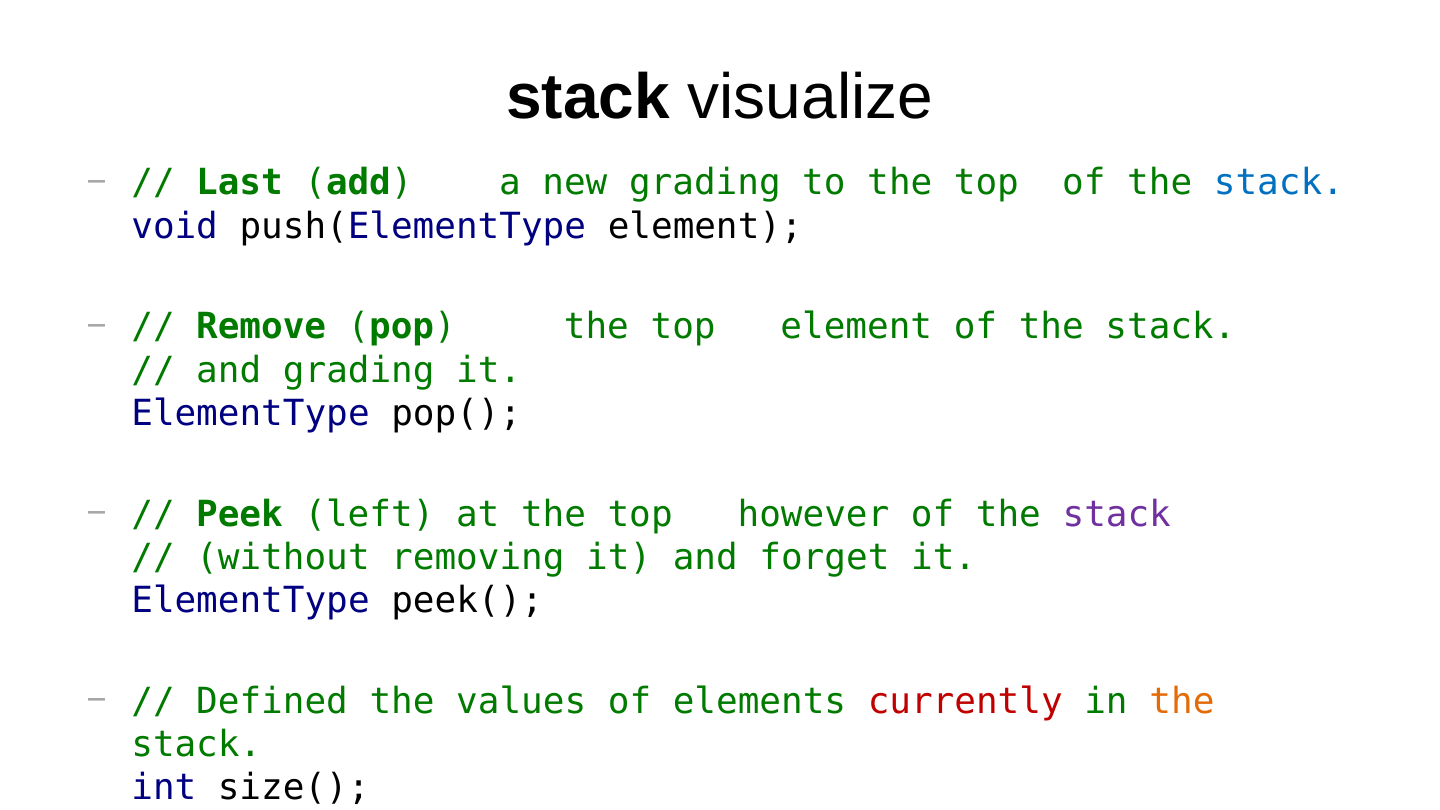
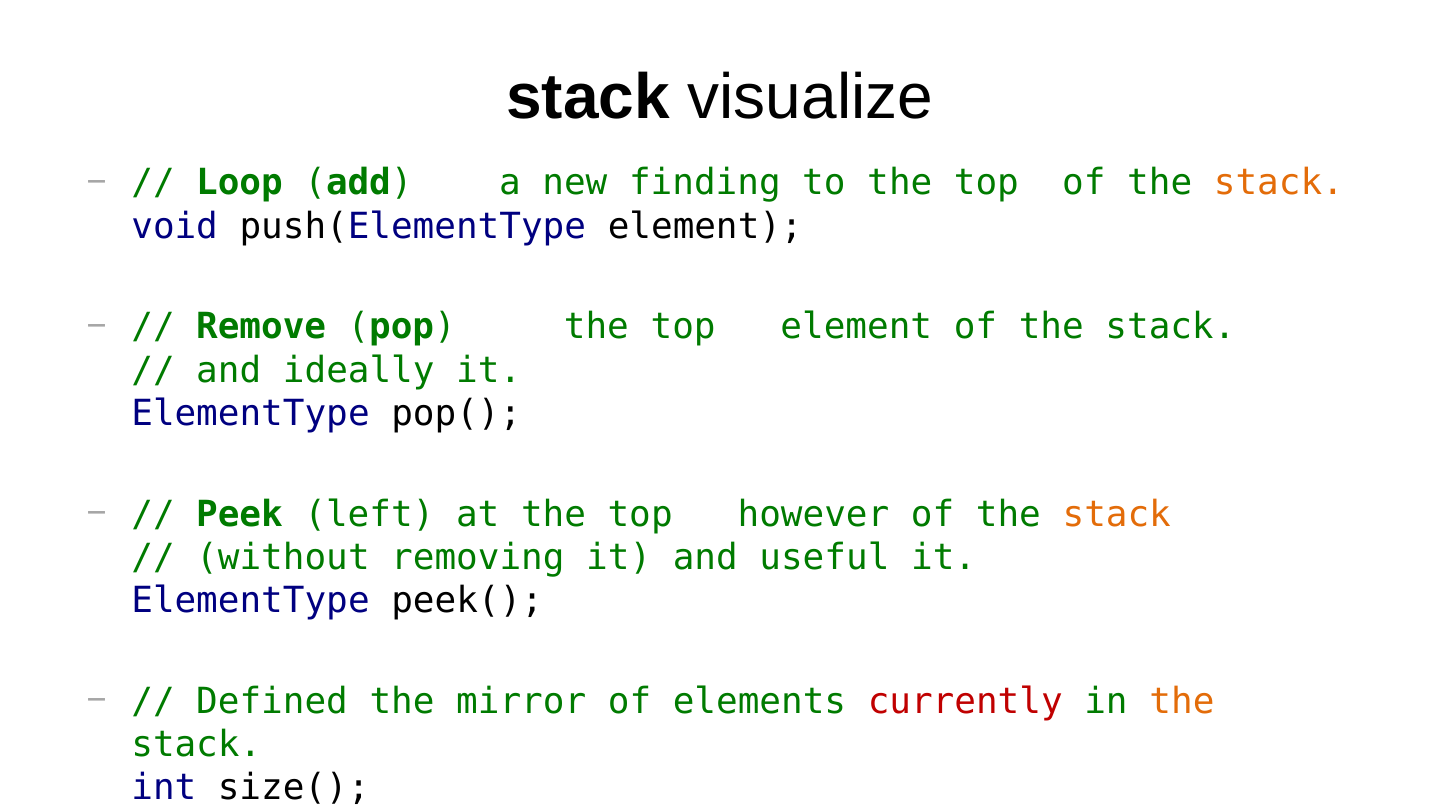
Last: Last -> Loop (239, 183)
new grading: grading -> finding (705, 183)
stack colour: blue -> orange (1279, 183)
and grading: grading -> ideally (359, 370)
stack colour: purple -> orange (1117, 514)
forget: forget -> useful (824, 557)
values: values -> mirror (521, 701)
